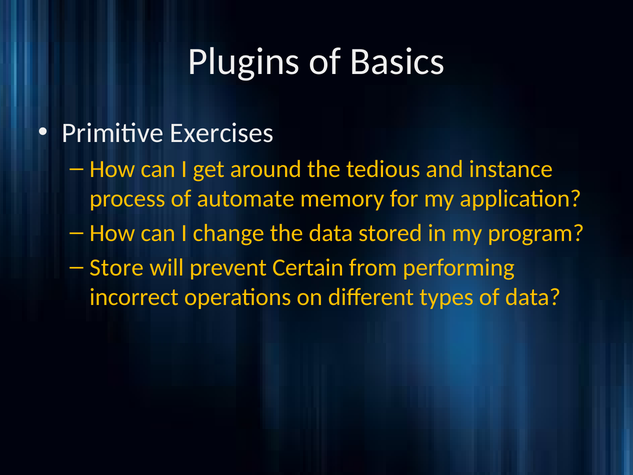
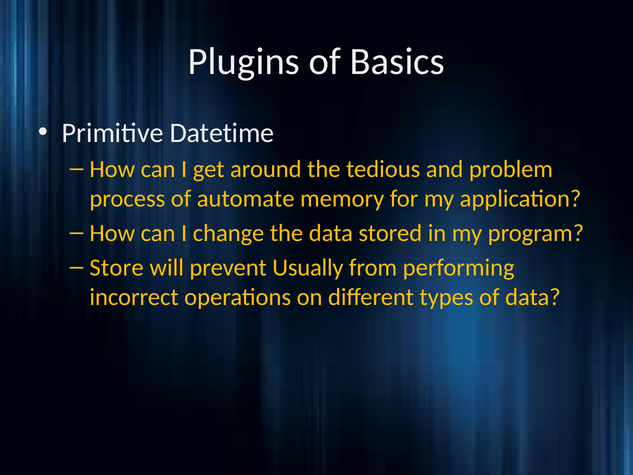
Exercises: Exercises -> Datetime (222, 133)
instance: instance -> problem (511, 169)
Certain: Certain -> Usually (308, 267)
